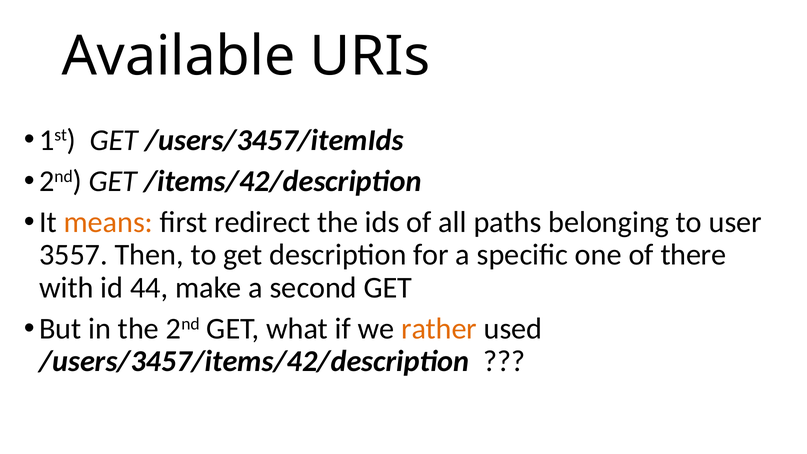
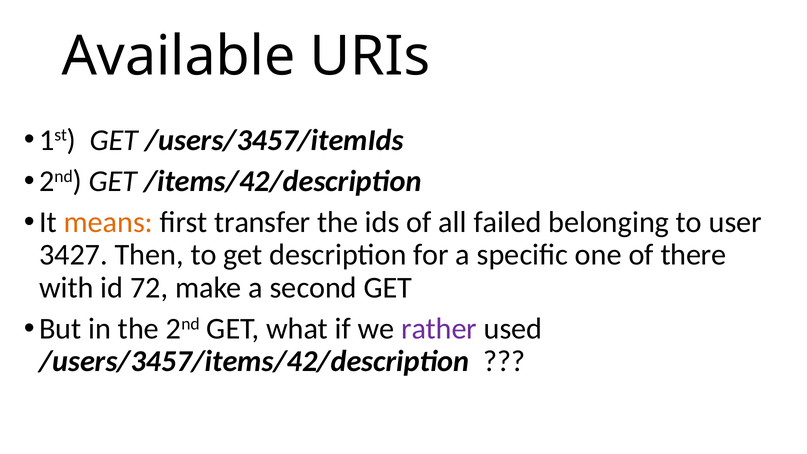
redirect: redirect -> transfer (262, 222)
paths: paths -> failed (508, 222)
3557: 3557 -> 3427 (73, 255)
44: 44 -> 72 (149, 288)
rather colour: orange -> purple (439, 329)
